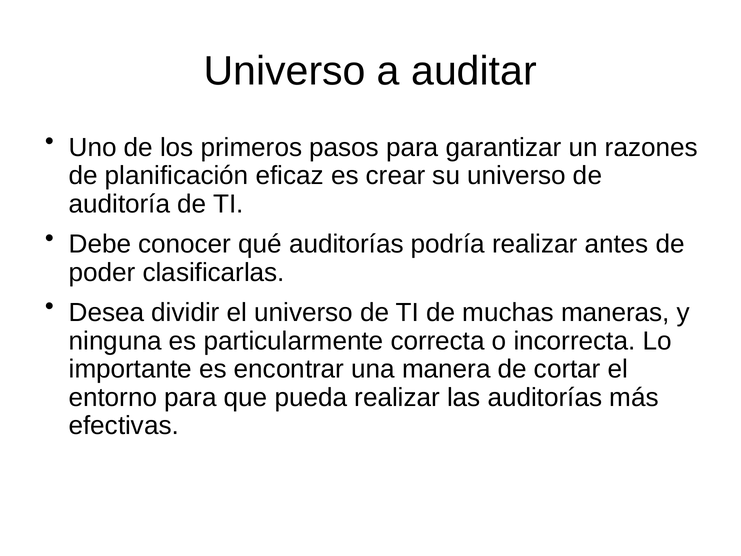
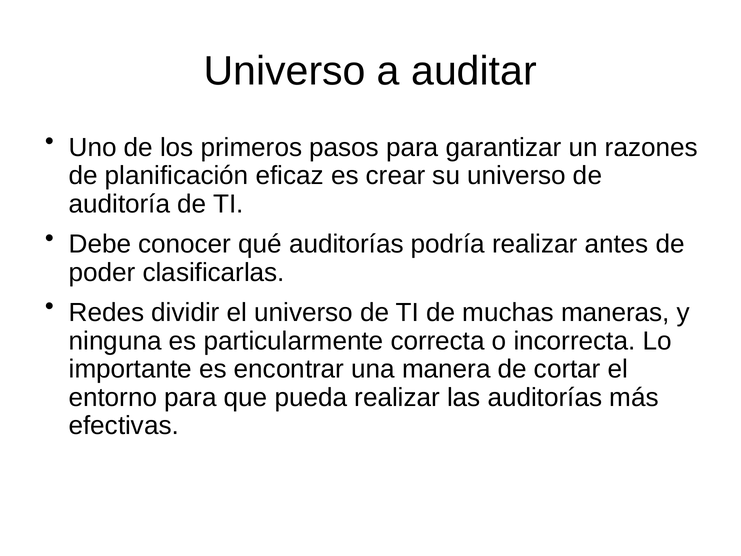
Desea: Desea -> Redes (107, 312)
